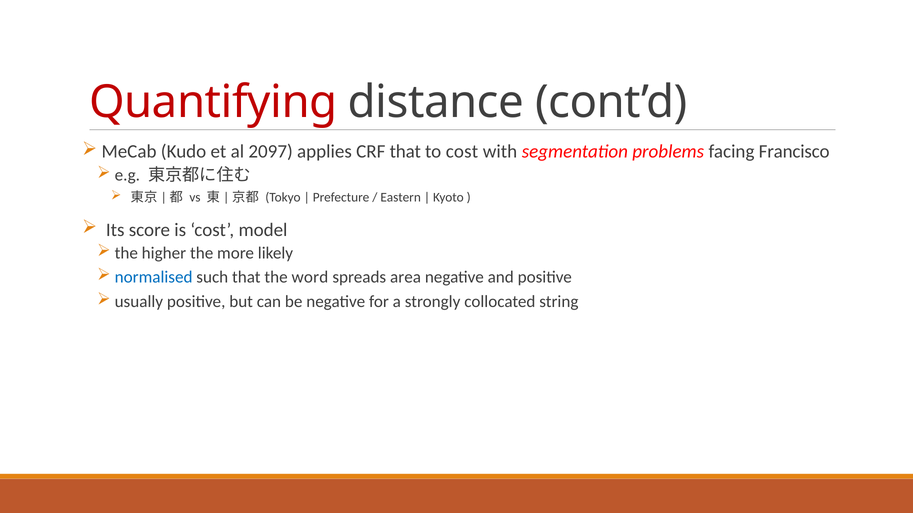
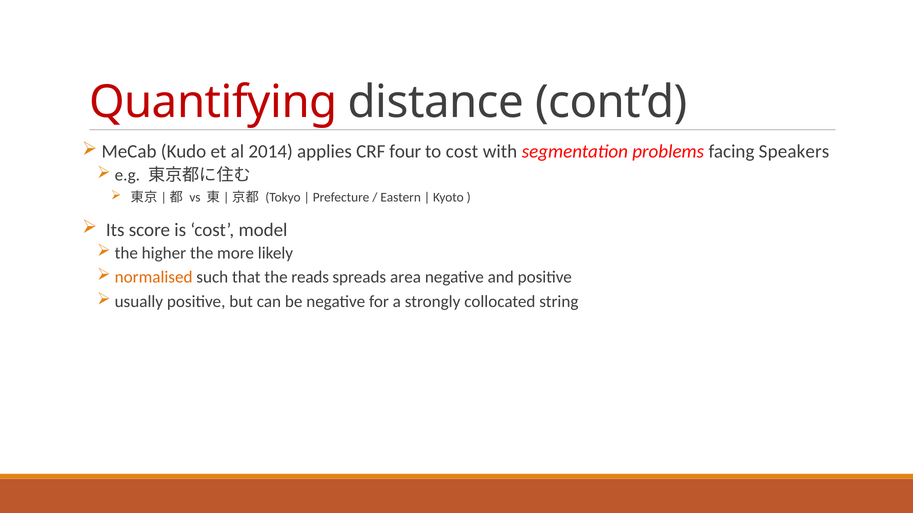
2097: 2097 -> 2014 (271, 152)
CRF that: that -> four (405, 152)
Francisco: Francisco -> Speakers (794, 152)
normalised colour: blue -> orange (154, 278)
word: word -> reads (310, 278)
